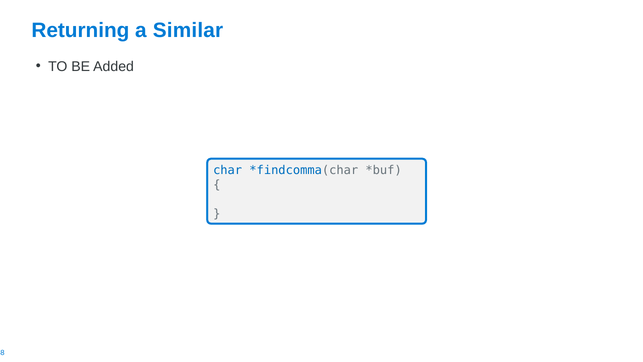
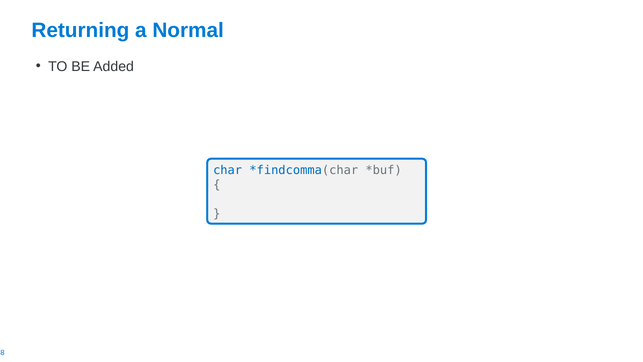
Similar: Similar -> Normal (188, 30)
